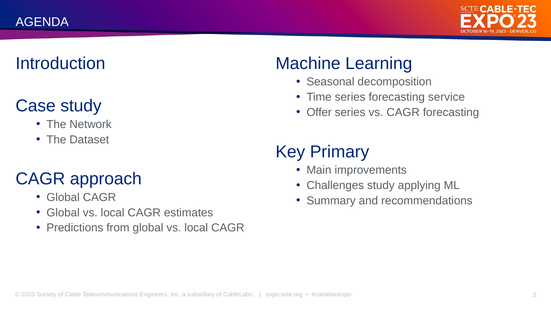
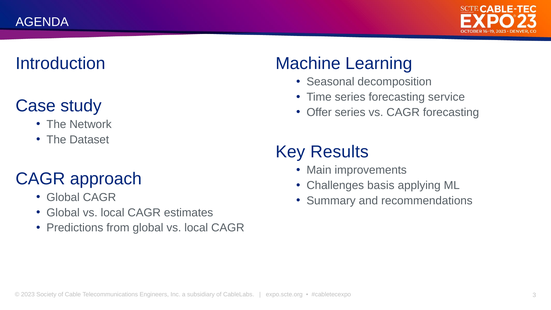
Primary: Primary -> Results (339, 152)
Challenges study: study -> basis (381, 185)
